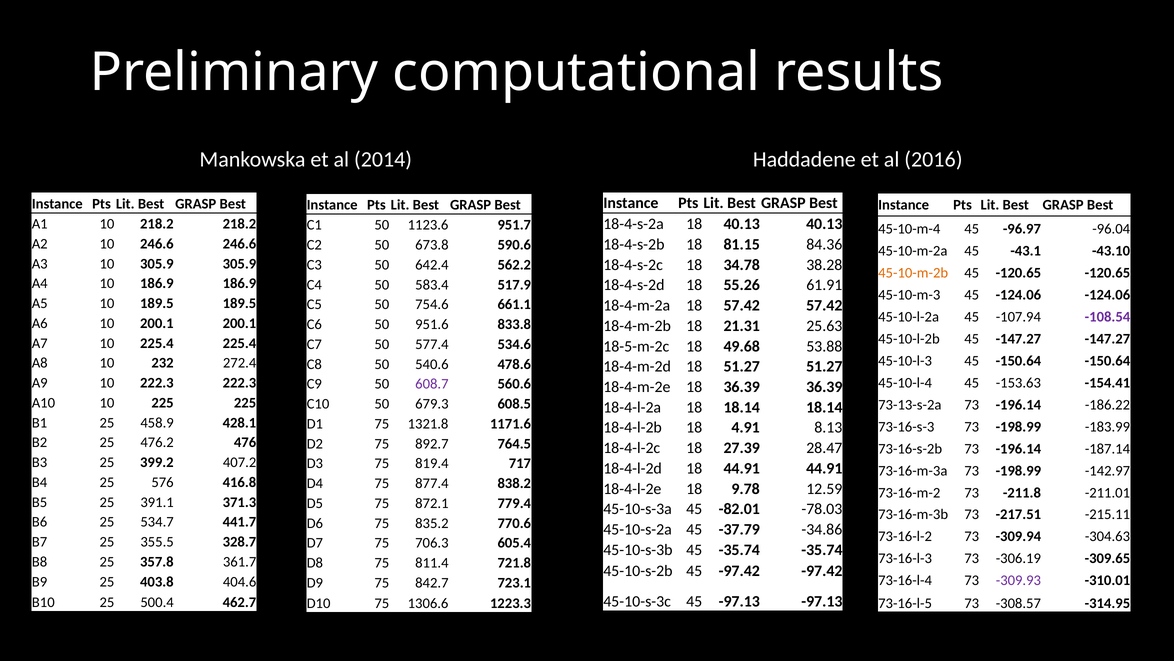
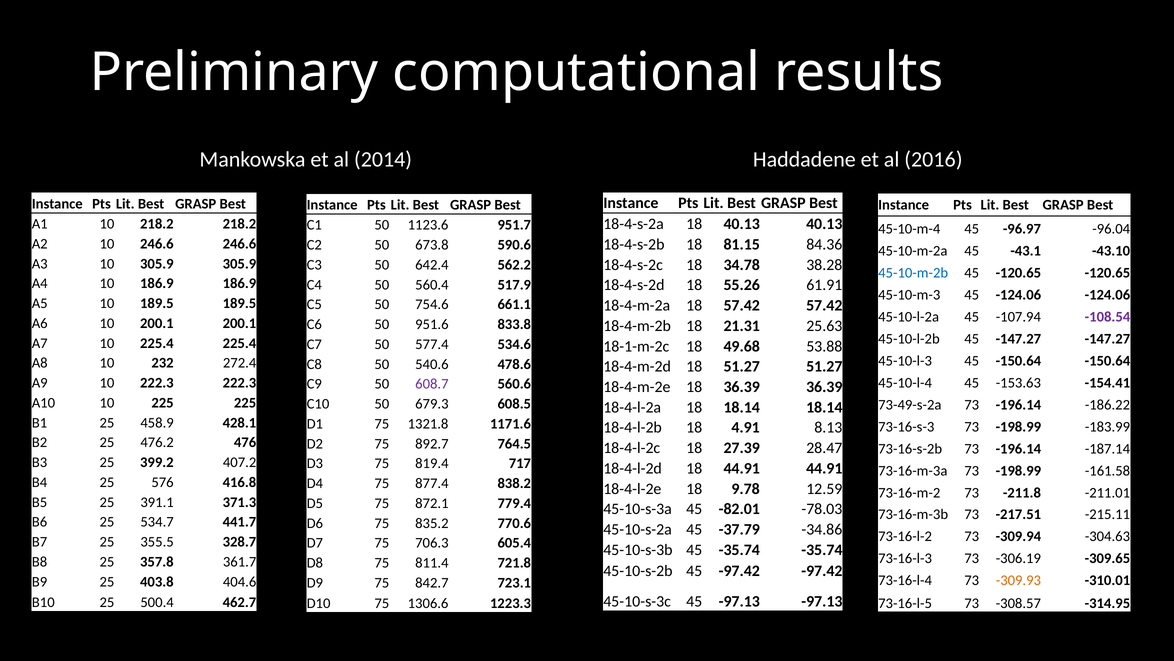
45-10-m-2b colour: orange -> blue (913, 273)
583.4: 583.4 -> 560.4 (432, 284)
18-5-m-2c: 18-5-m-2c -> 18-1-m-2c (636, 346)
73-13-s-2a: 73-13-s-2a -> 73-49-s-2a (910, 404)
-142.97: -142.97 -> -161.58 (1107, 470)
-309.93 colour: purple -> orange (1018, 580)
